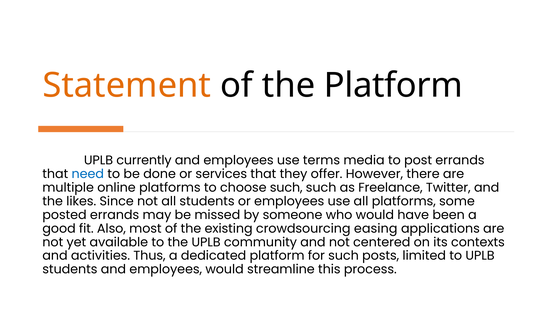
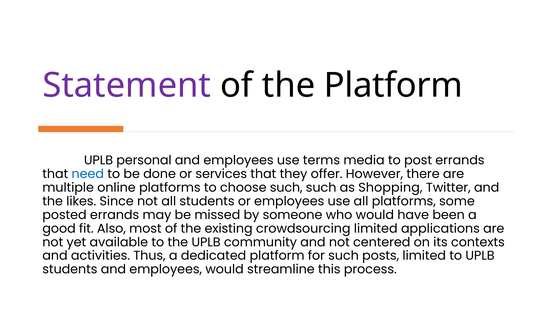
Statement colour: orange -> purple (127, 86)
currently: currently -> personal (144, 160)
Freelance: Freelance -> Shopping (390, 188)
crowdsourcing easing: easing -> limited (376, 229)
